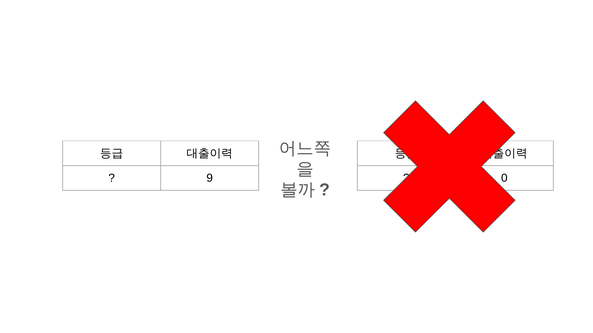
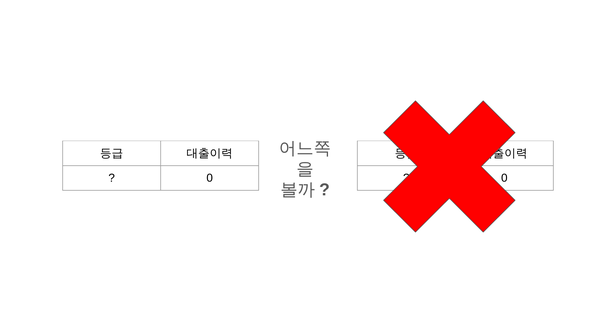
9: 9 -> 0 (210, 178)
